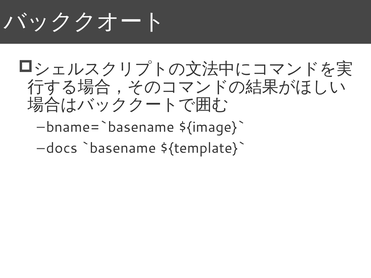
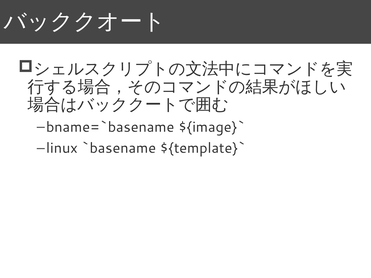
docs: docs -> linux (62, 148)
